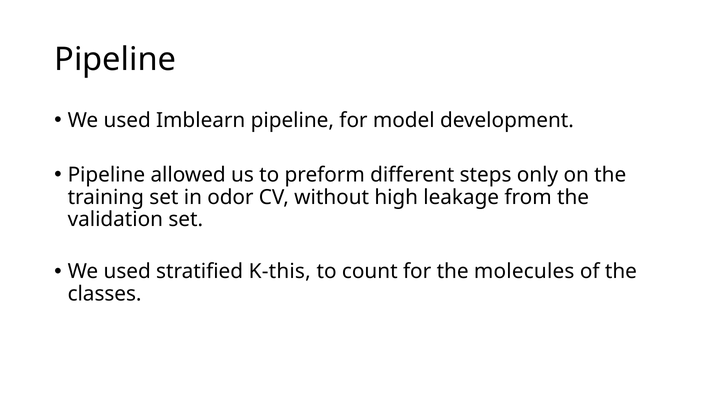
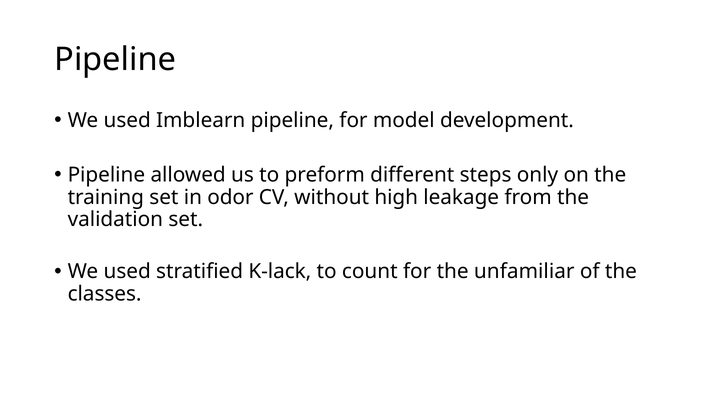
K-this: K-this -> K-lack (280, 272)
molecules: molecules -> unfamiliar (524, 272)
